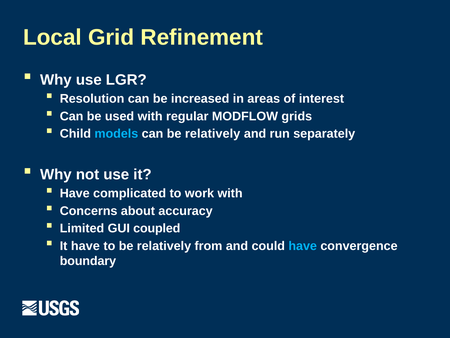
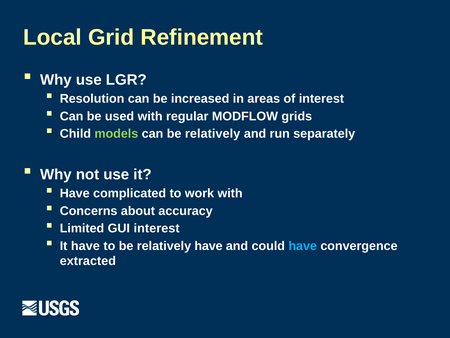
models colour: light blue -> light green (116, 134)
GUI coupled: coupled -> interest (157, 228)
relatively from: from -> have (209, 246)
boundary: boundary -> extracted (88, 261)
